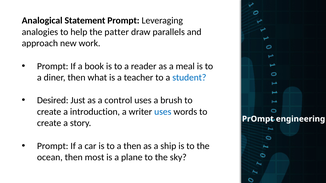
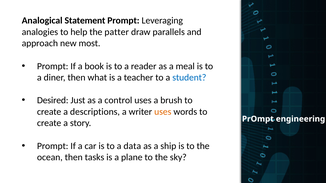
work: work -> most (90, 43)
introduction: introduction -> descriptions (95, 112)
uses colour: blue -> orange (163, 112)
a then: then -> data (132, 146)
most: most -> tasks (95, 158)
